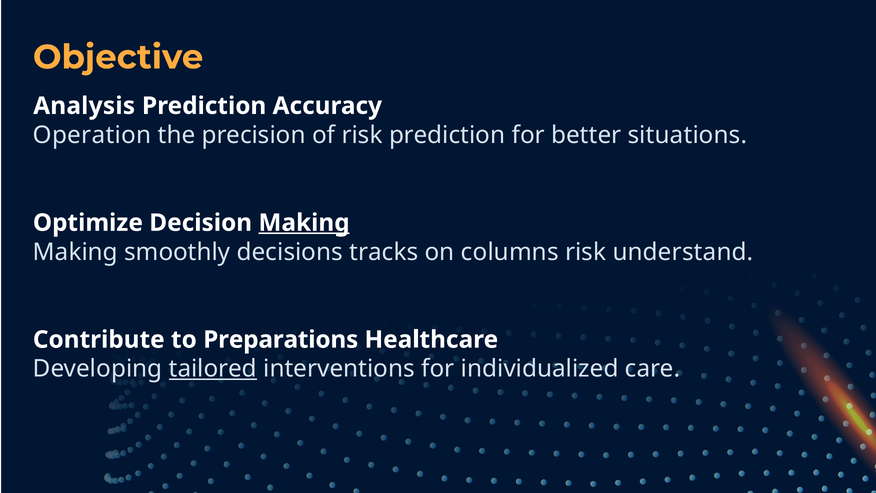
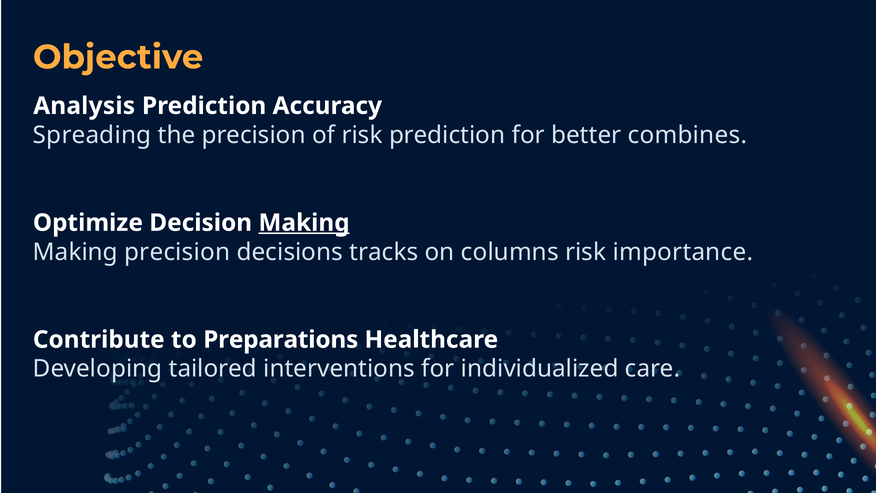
Operation: Operation -> Spreading (92, 135)
situations: situations -> combines (687, 135)
Making smoothly: smoothly -> precision (177, 252)
understand: understand -> importance (683, 252)
tailored underline: present -> none (213, 369)
